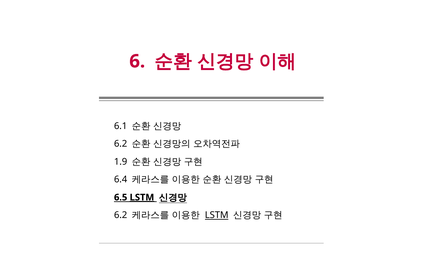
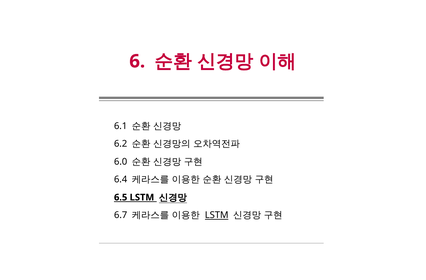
1.9: 1.9 -> 6.0 (121, 162)
LSTM underline: present -> none (142, 197)
6.2: 6.2 -> 6.7 (121, 215)
